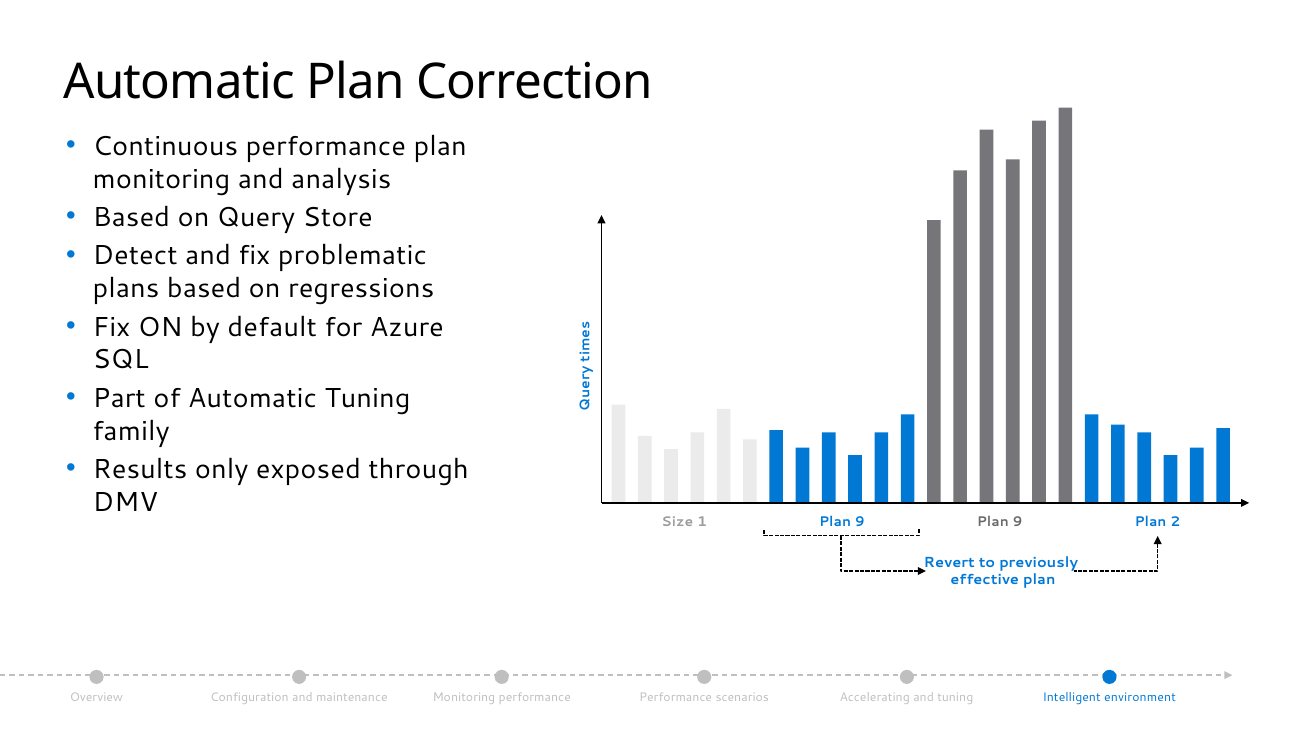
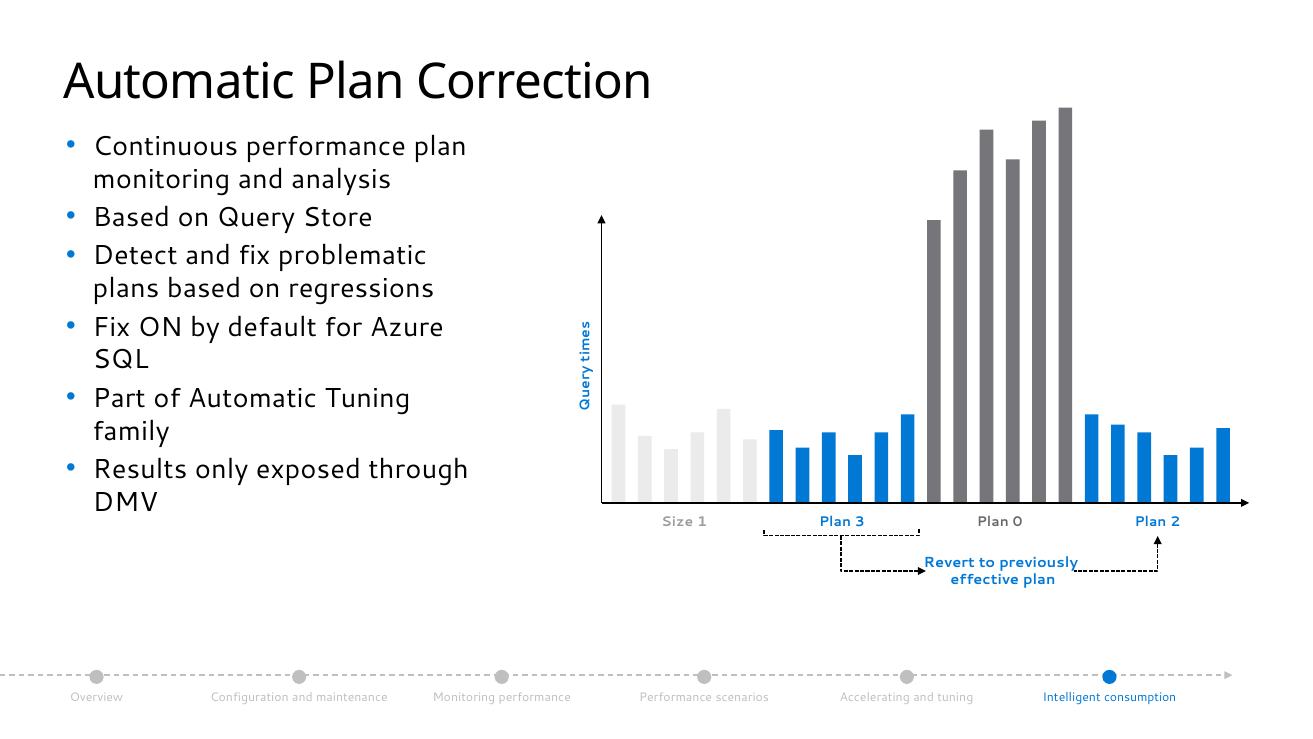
1 Plan 9: 9 -> 3 (860, 521)
9: 9 -> 0 (1018, 521)
environment: environment -> consumption (1140, 697)
